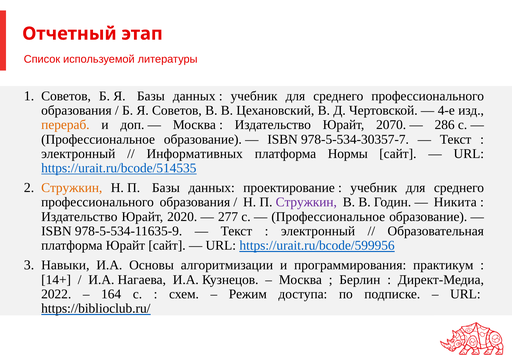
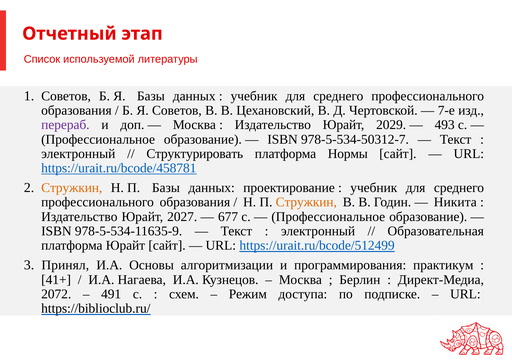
4-е: 4-е -> 7-е (446, 110)
перераб colour: orange -> purple (65, 125)
2070: 2070 -> 2029 (391, 125)
286: 286 -> 493 (445, 125)
978-5-534-30357-7: 978-5-534-30357-7 -> 978-5-534-50312-7 (355, 139)
Информативных: Информативных -> Структурировать (195, 154)
https://urait.ru/bcode/514535: https://urait.ru/bcode/514535 -> https://urait.ru/bcode/458781 (119, 168)
Стружкин colour: purple -> orange (306, 202)
2020: 2020 -> 2027 (182, 217)
277: 277 -> 677 (228, 217)
https://urait.ru/bcode/599956: https://urait.ru/bcode/599956 -> https://urait.ru/bcode/512499 (317, 246)
Навыки: Навыки -> Принял (65, 265)
14+: 14+ -> 41+ (56, 280)
2022: 2022 -> 2072 (56, 294)
164: 164 -> 491 (111, 294)
